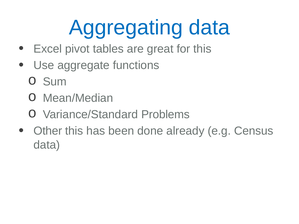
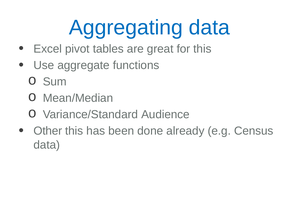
Problems: Problems -> Audience (165, 115)
